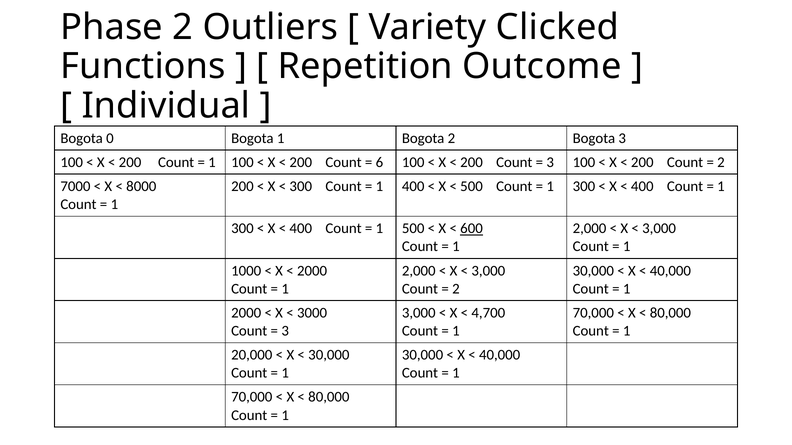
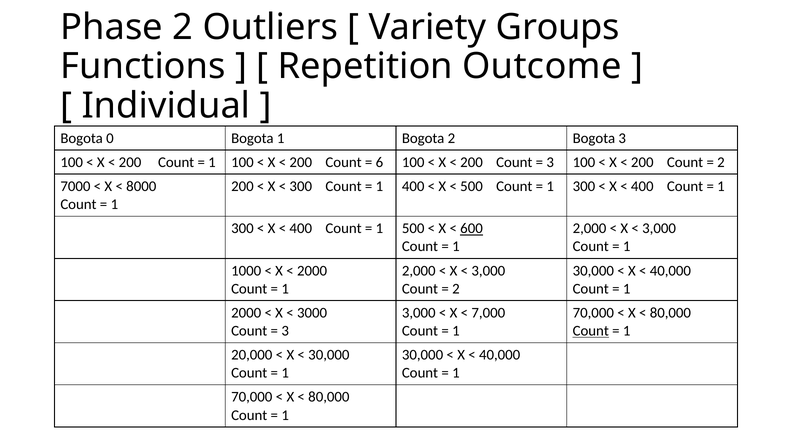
Clicked: Clicked -> Groups (558, 27)
4,700: 4,700 -> 7,000 (488, 313)
Count underline: none -> present (591, 331)
